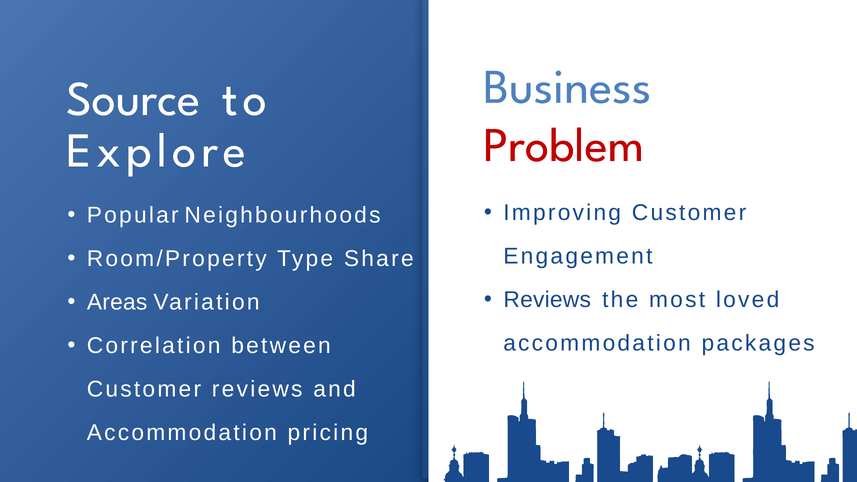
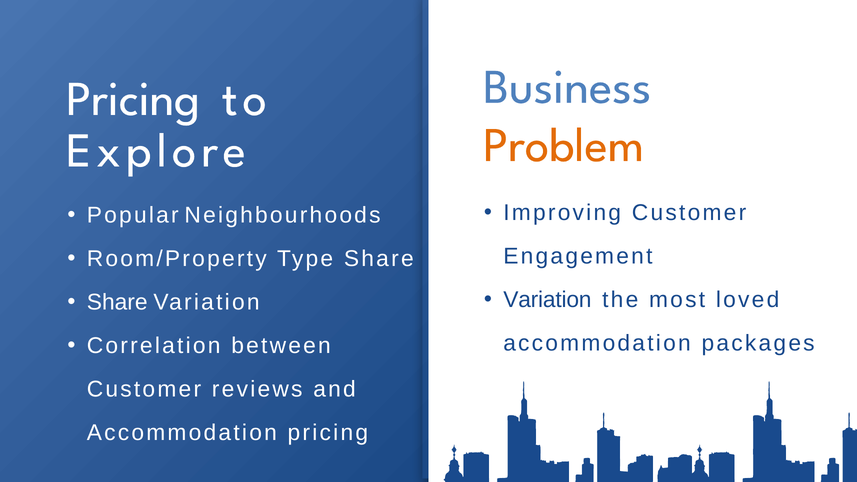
Source: Source -> Pricing (133, 99)
Problem colour: red -> orange (564, 145)
Reviews: Reviews -> Variation (547, 300)
Areas: Areas -> Share (117, 302)
